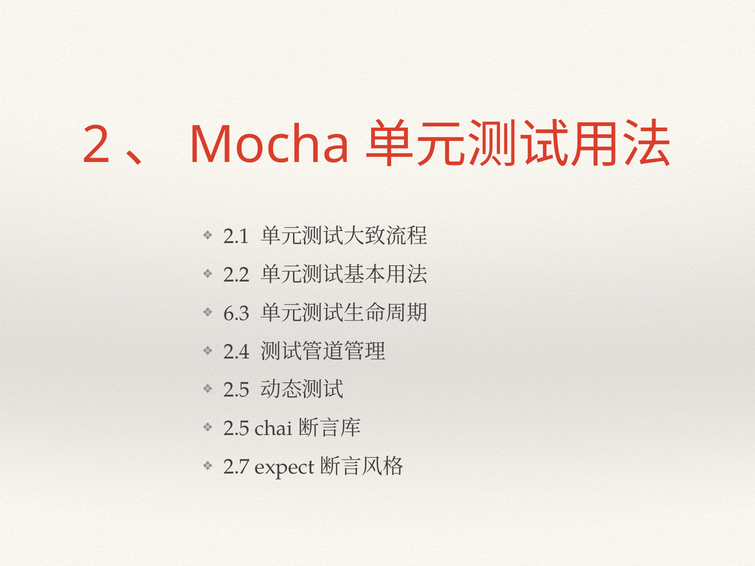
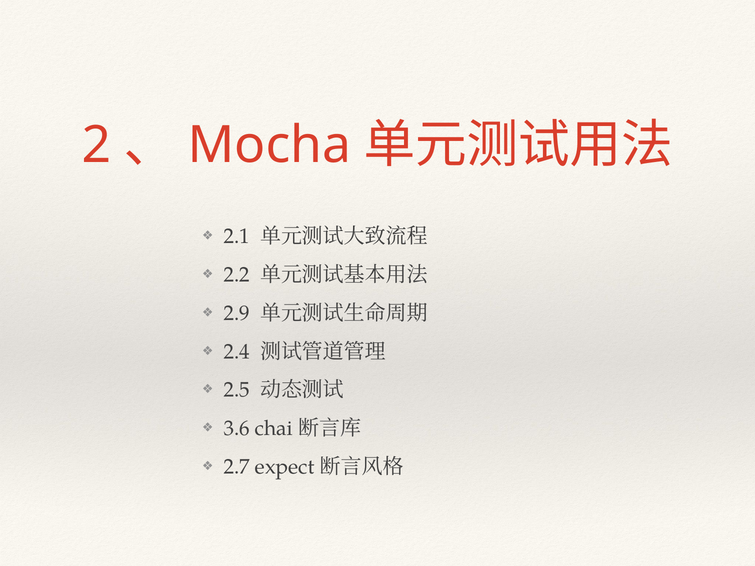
6.3: 6.3 -> 2.9 (237, 313)
2.5: 2.5 -> 3.6 (237, 429)
